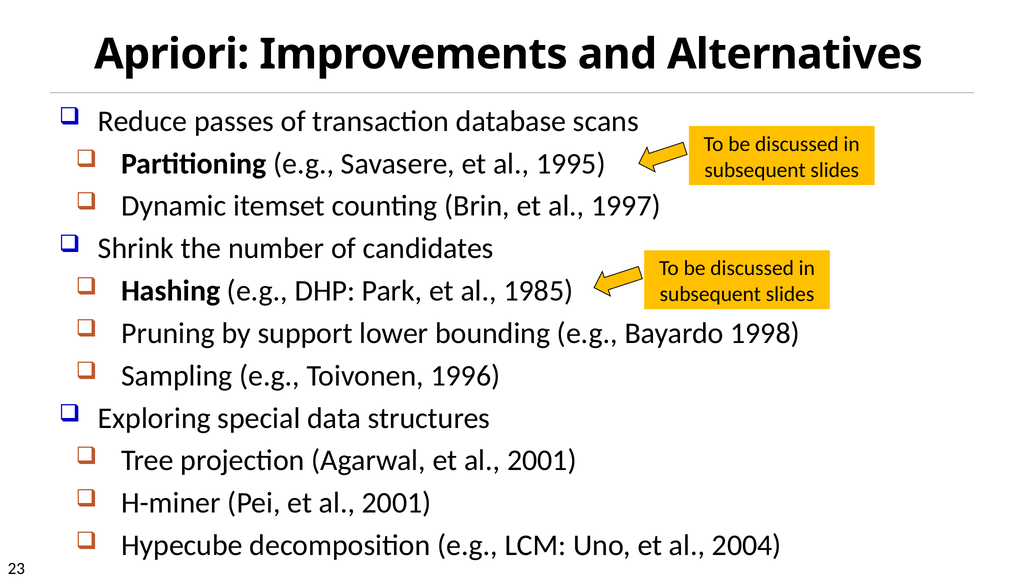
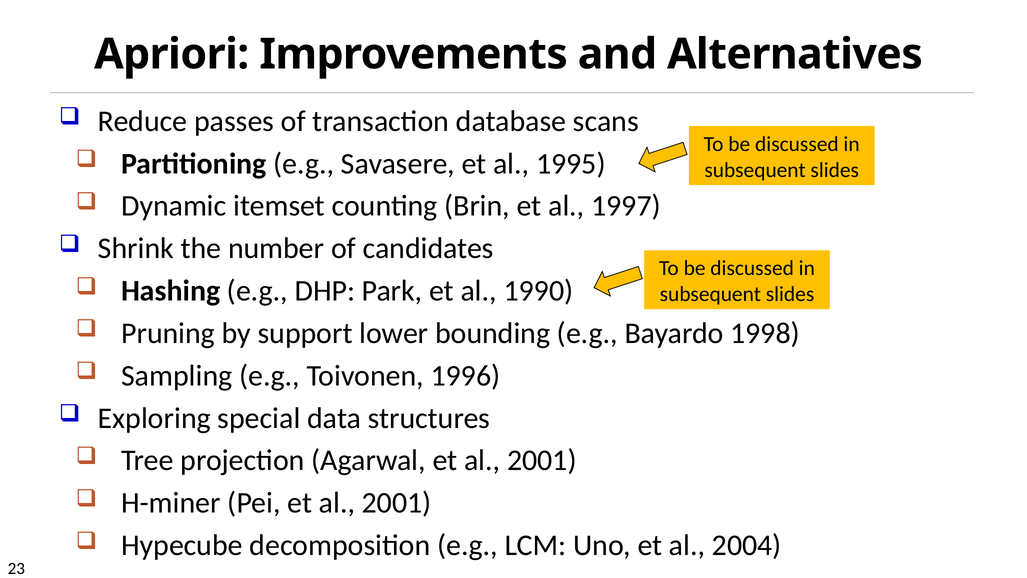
1985: 1985 -> 1990 (538, 291)
